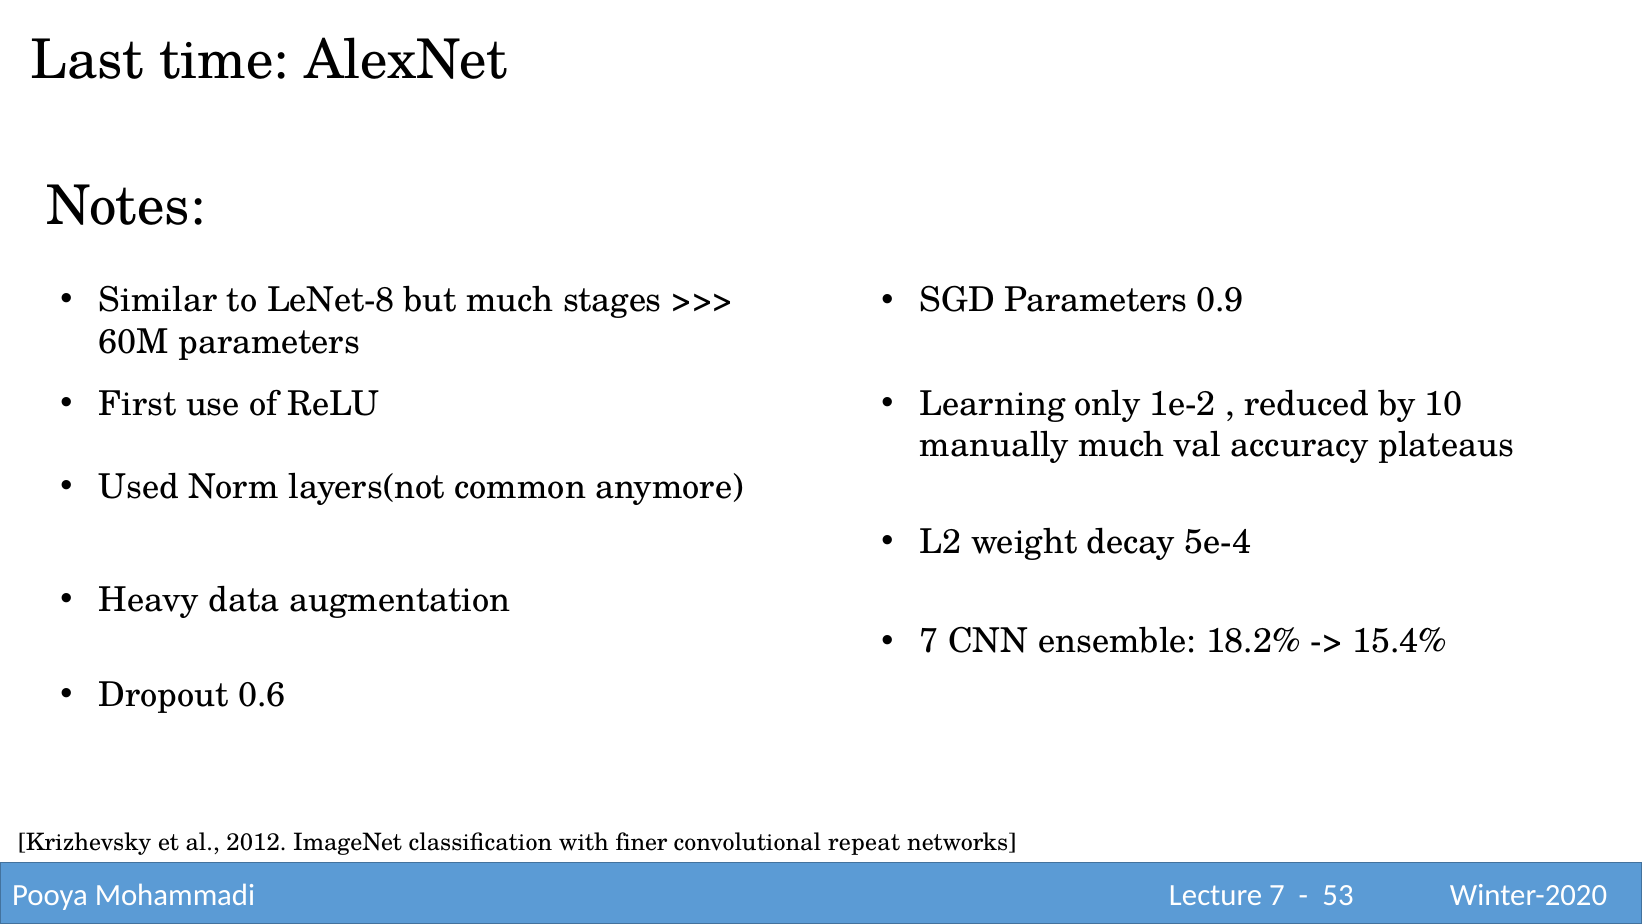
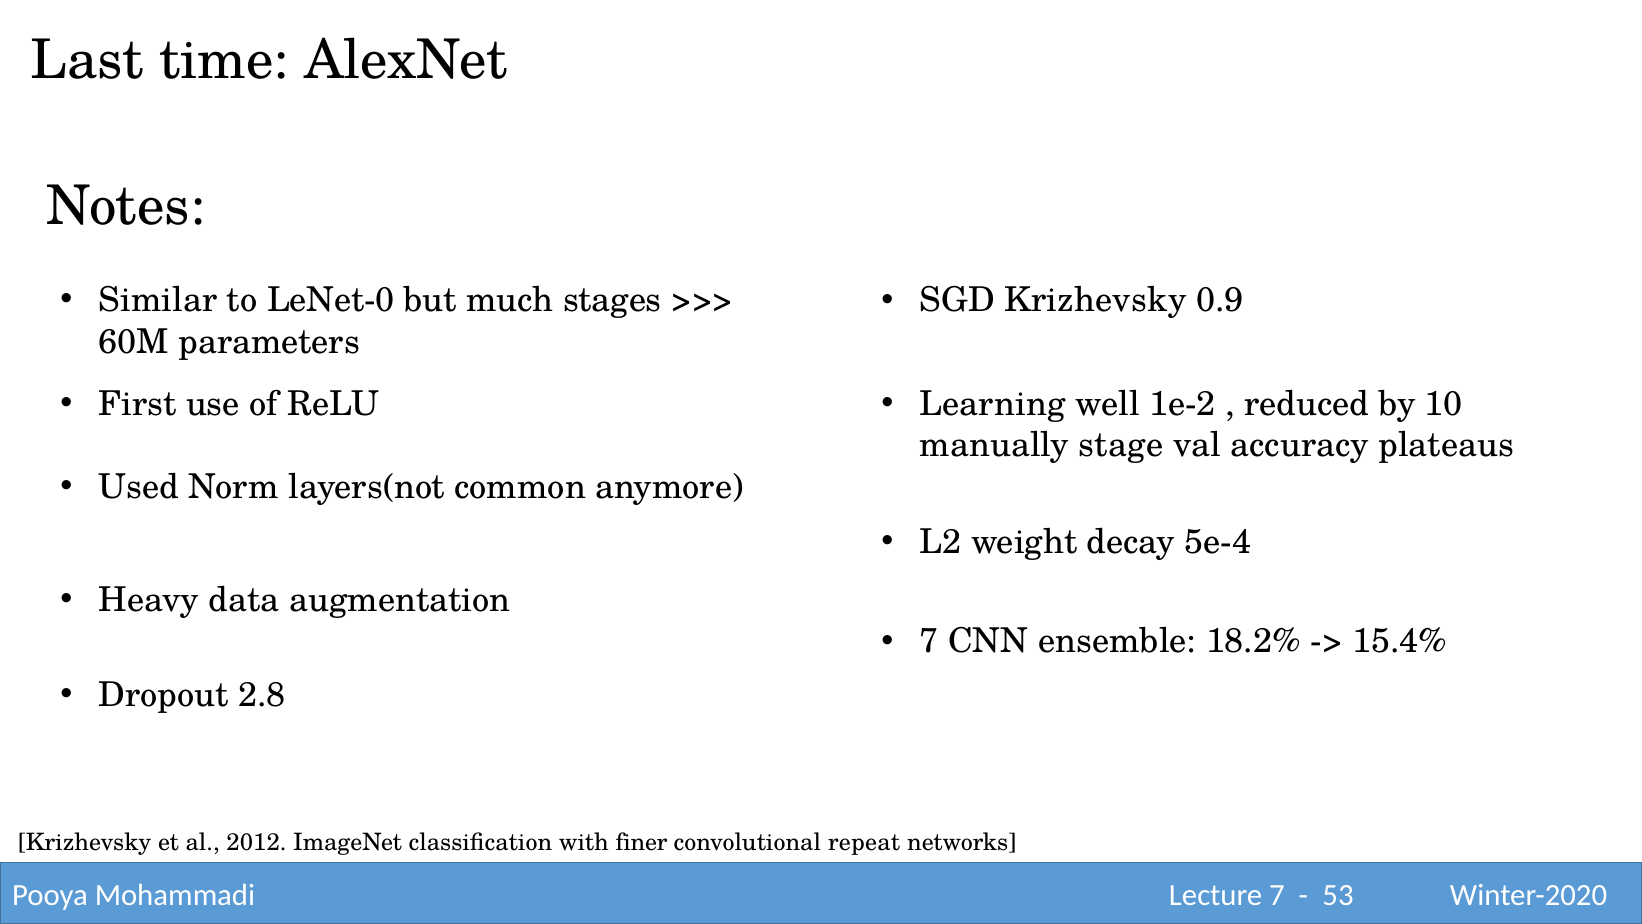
LeNet-8: LeNet-8 -> LeNet-0 (331, 301)
SGD Parameters: Parameters -> Krizhevsky (1095, 301)
only: only -> well (1107, 404)
manually much: much -> stage (1121, 445)
0.6: 0.6 -> 2.8 (262, 695)
